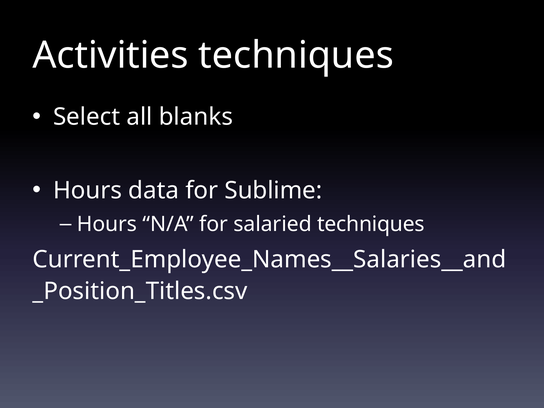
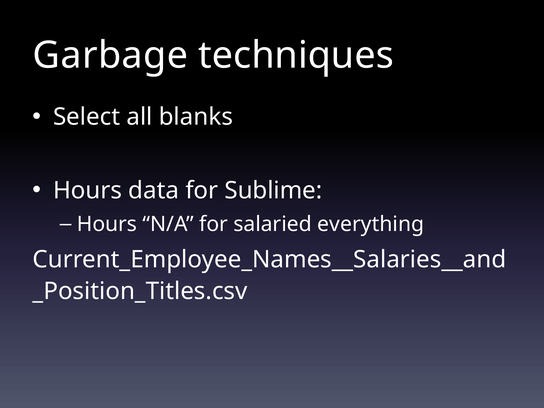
Activities: Activities -> Garbage (110, 55)
salaried techniques: techniques -> everything (371, 224)
